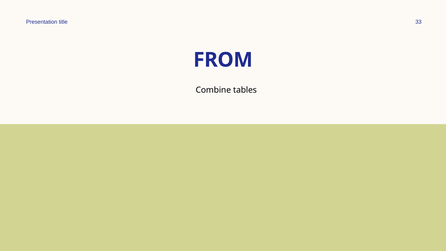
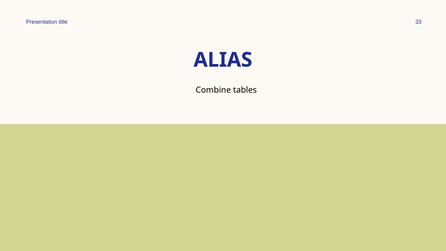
FROM: FROM -> ALIAS (223, 60)
